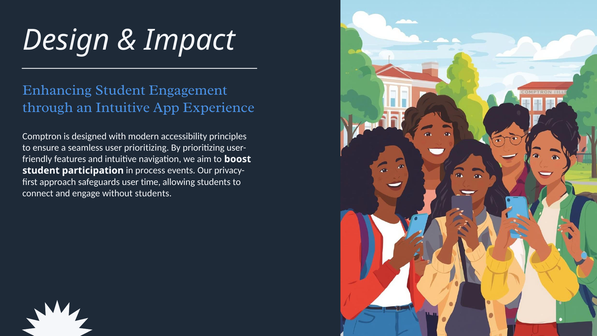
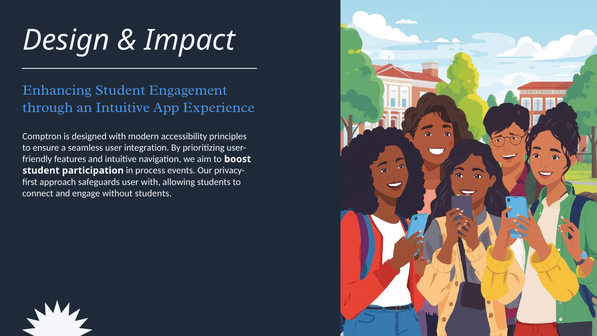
user prioritizing: prioritizing -> integration (147, 148)
user time: time -> with (151, 182)
